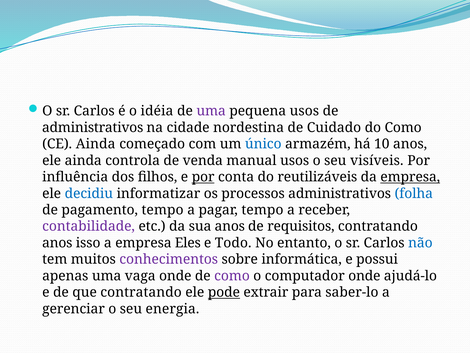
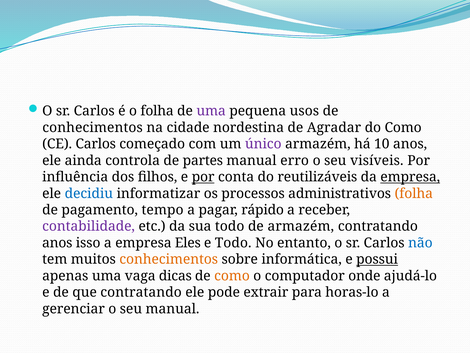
o idéia: idéia -> folha (157, 111)
administrativos: administrativos -> conhecimentos (93, 127)
Cuidado: Cuidado -> Agradar (334, 127)
CE Ainda: Ainda -> Carlos (96, 144)
único colour: blue -> purple (263, 144)
venda: venda -> partes (203, 160)
manual usos: usos -> erro (295, 160)
folha colour: blue -> orange (414, 193)
pagar tempo: tempo -> rápido (263, 210)
sua anos: anos -> todo (230, 226)
de requisitos: requisitos -> armazém (301, 226)
conhecimentos colour: purple -> orange (169, 259)
possui underline: none -> present (377, 259)
vaga onde: onde -> dicas (175, 275)
como colour: purple -> orange (232, 275)
pode underline: present -> none (224, 292)
saber-lo: saber-lo -> horas-lo (352, 292)
seu energia: energia -> manual (172, 308)
